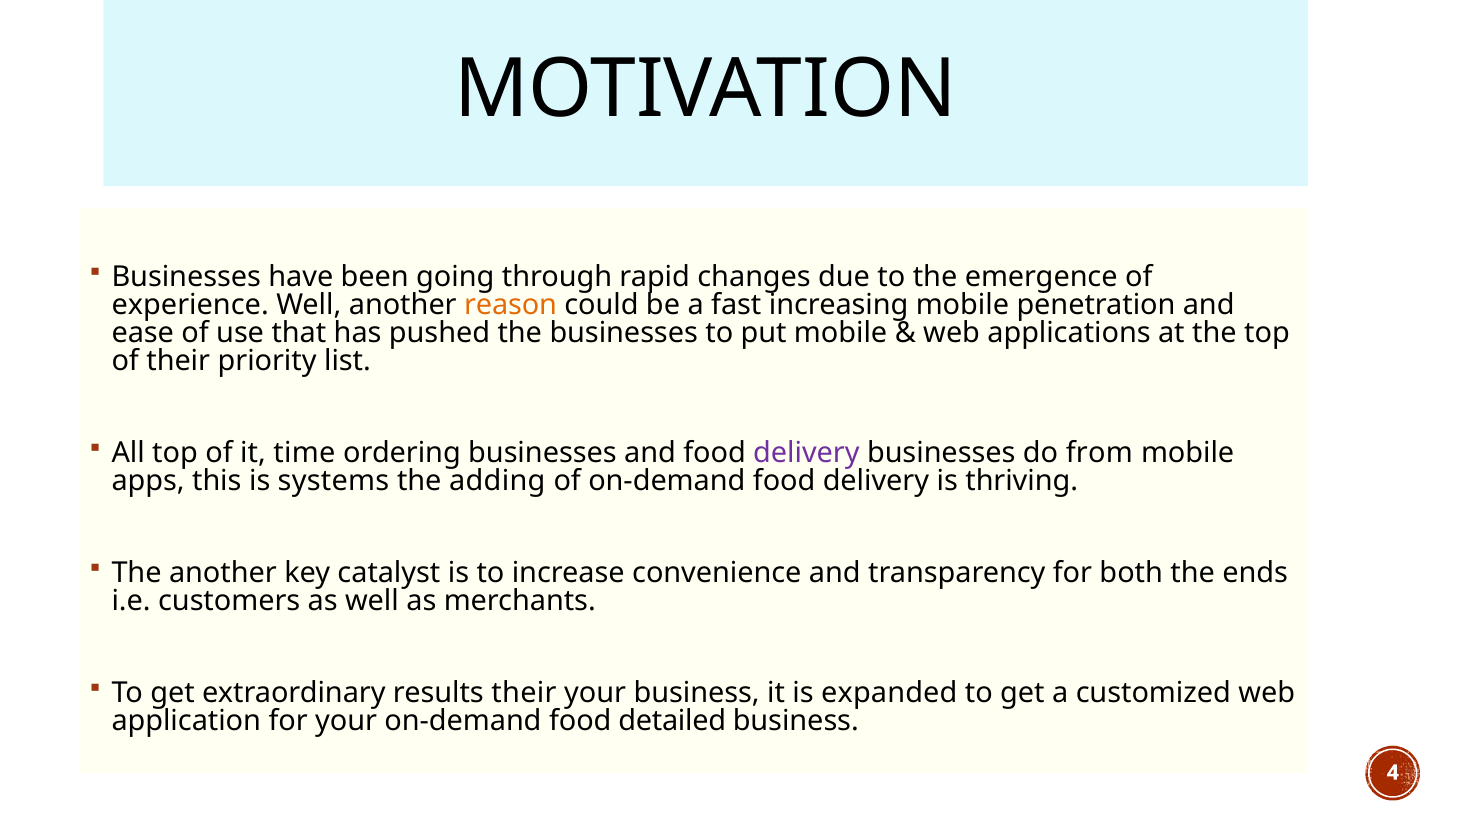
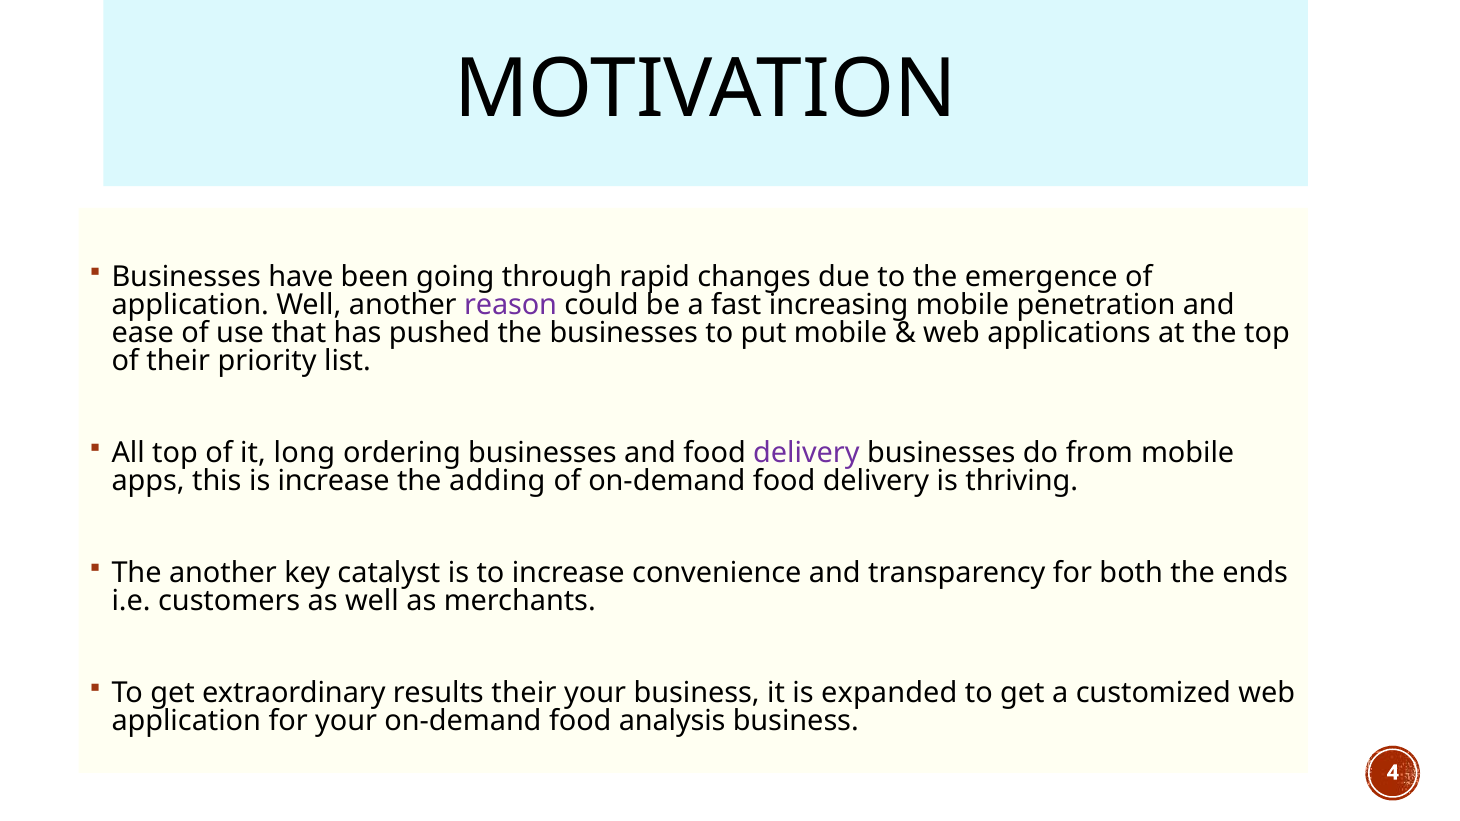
experience: experience -> application (190, 305)
reason colour: orange -> purple (511, 305)
time: time -> long (304, 453)
is systems: systems -> increase (334, 482)
detailed: detailed -> analysis (672, 722)
